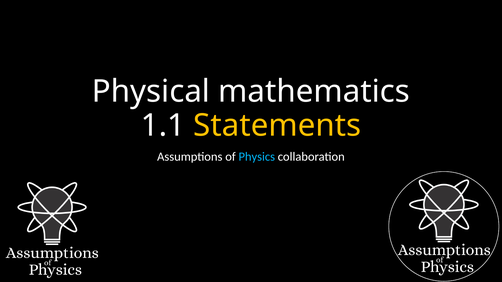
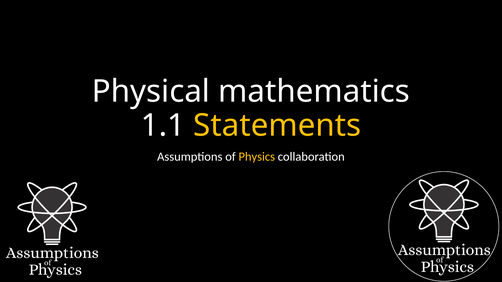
Physics colour: light blue -> yellow (257, 157)
